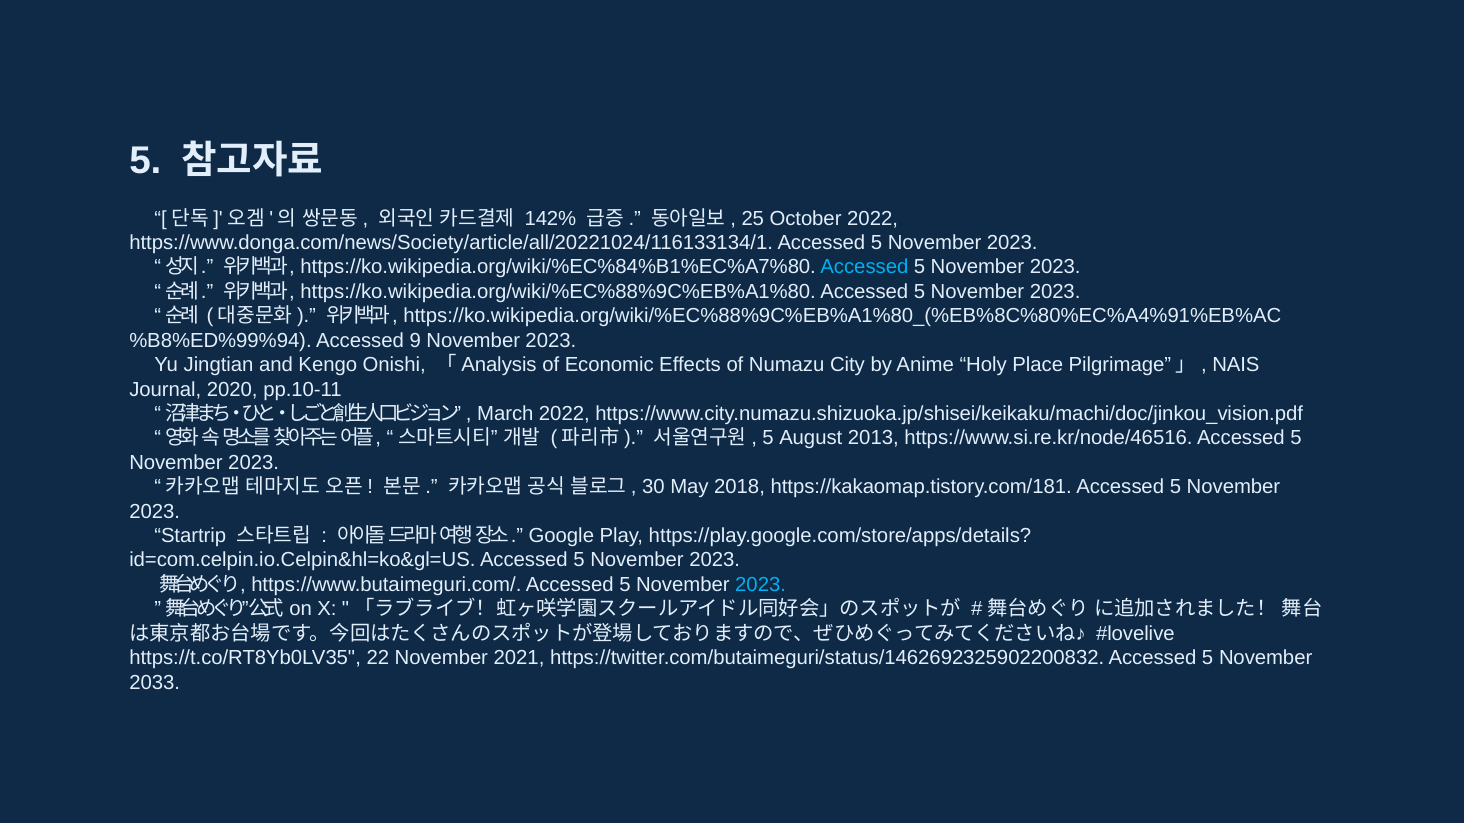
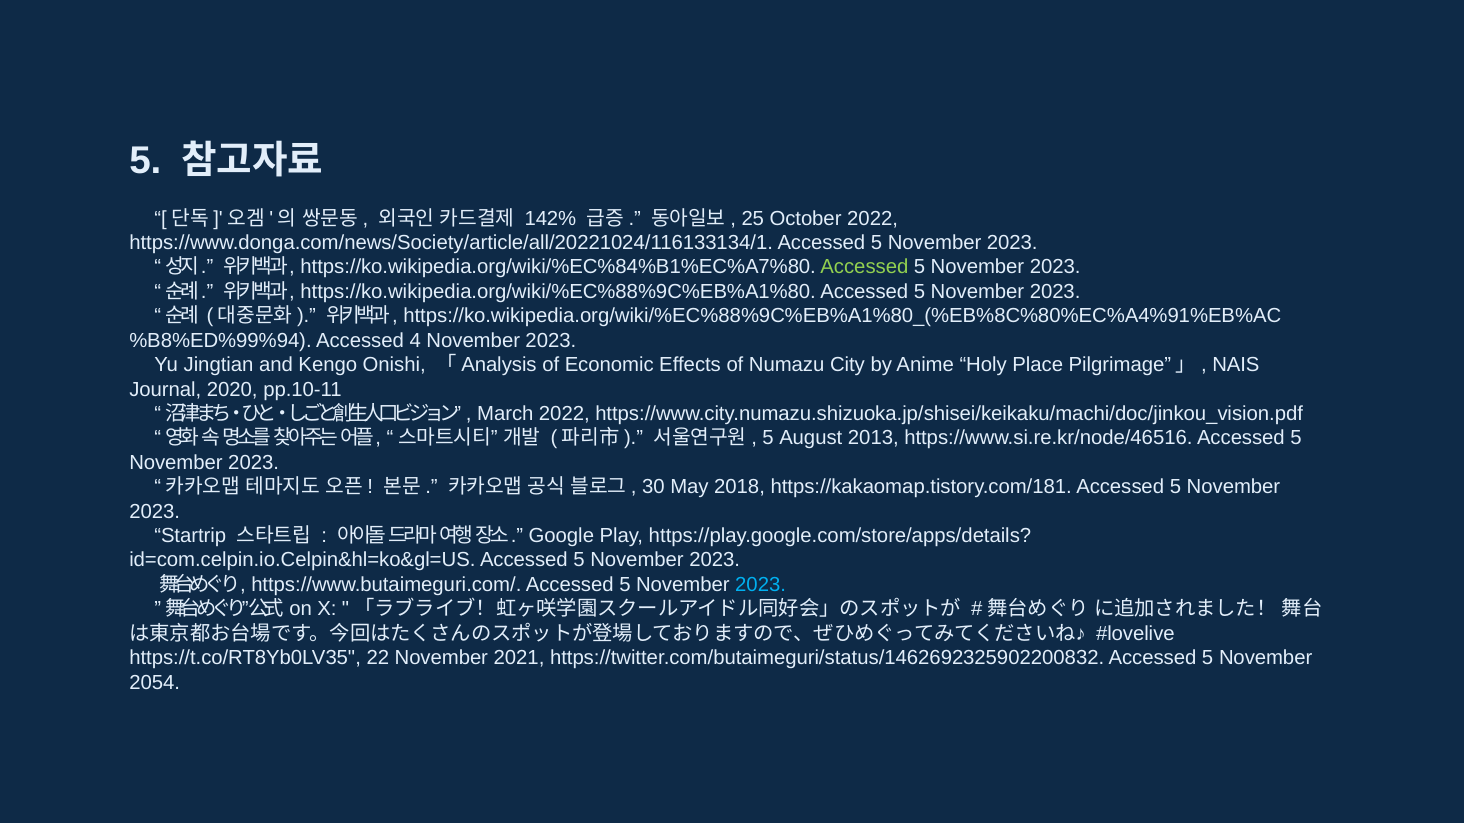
Accessed colour: light blue -> light green (864, 267)
9: 9 -> 4 (415, 341)
2033: 2033 -> 2054 (155, 683)
